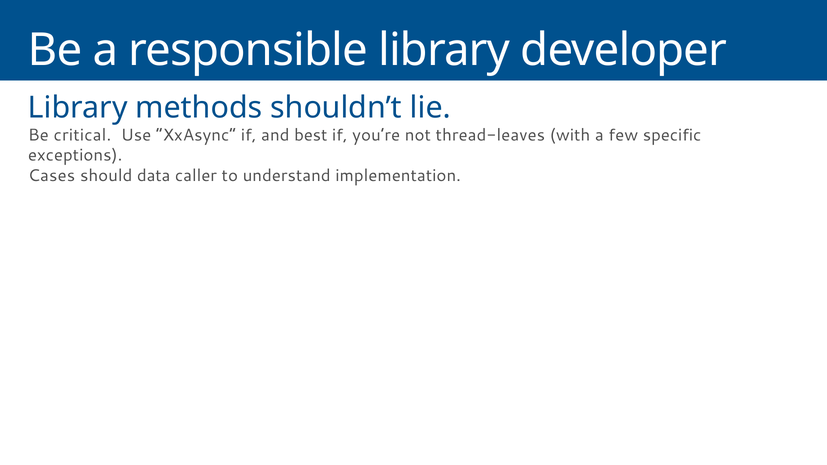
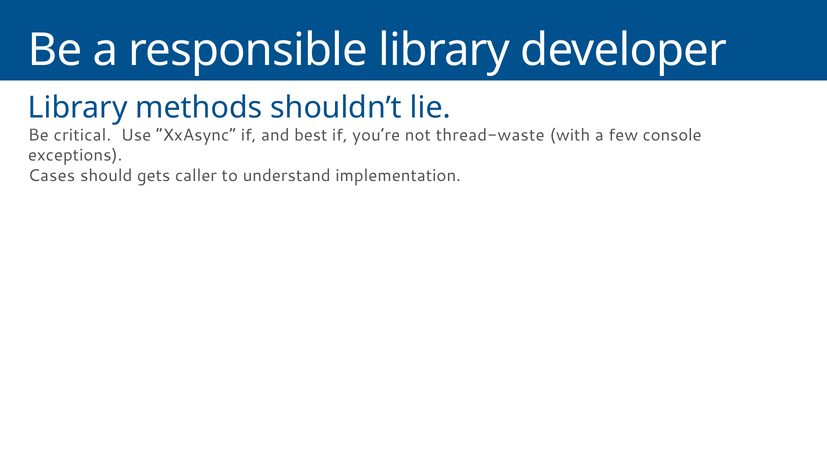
thread-leaves: thread-leaves -> thread-waste (490, 135)
specific: specific -> console (672, 135)
data: data -> gets (154, 176)
